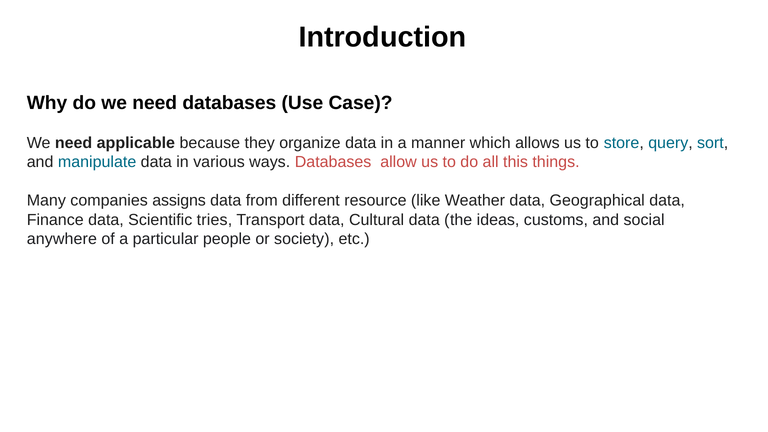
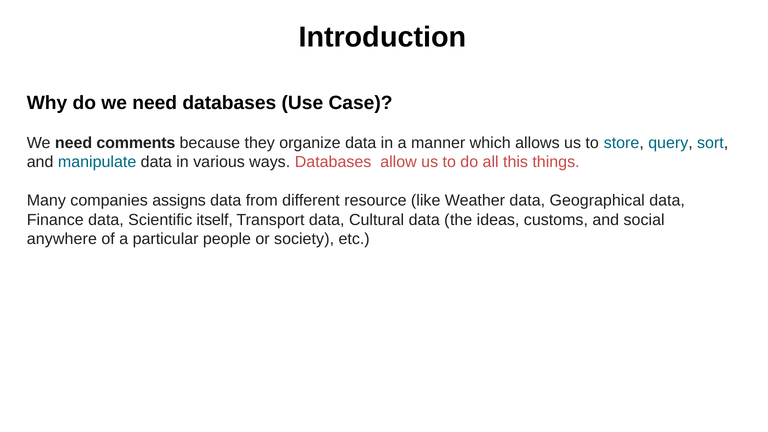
applicable: applicable -> comments (136, 143)
tries: tries -> itself (215, 220)
